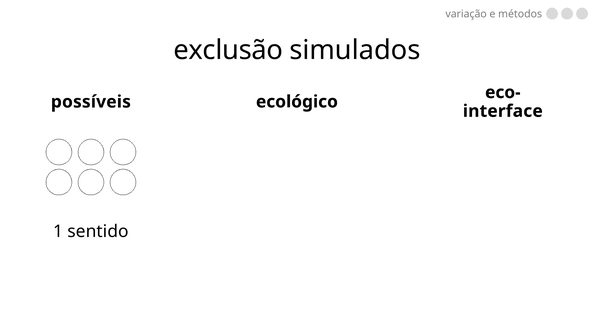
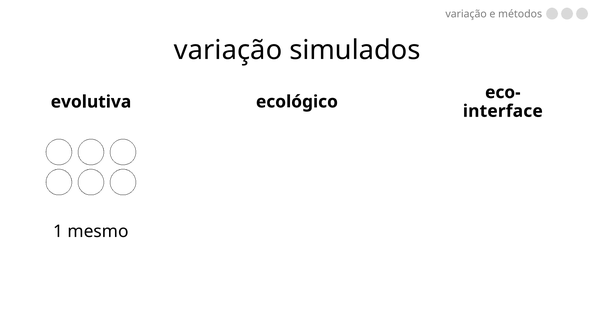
exclusão: exclusão -> variação (228, 50)
possíveis: possíveis -> evolutiva (91, 102)
sentido: sentido -> mesmo (98, 231)
